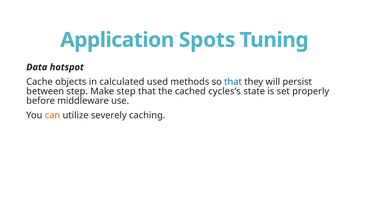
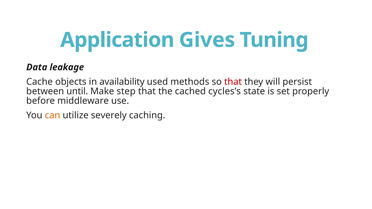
Spots: Spots -> Gives (207, 40)
hotspot: hotspot -> leakage (67, 67)
calculated: calculated -> availability (122, 82)
that colour: blue -> red (233, 82)
between step: step -> until (77, 91)
